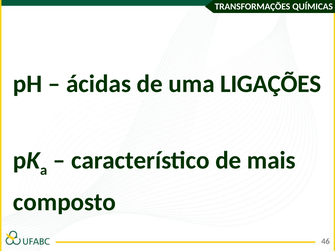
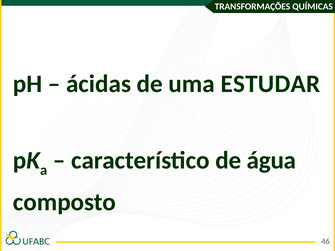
LIGAÇÕES: LIGAÇÕES -> ESTUDAR (270, 84)
mais: mais -> água (271, 160)
